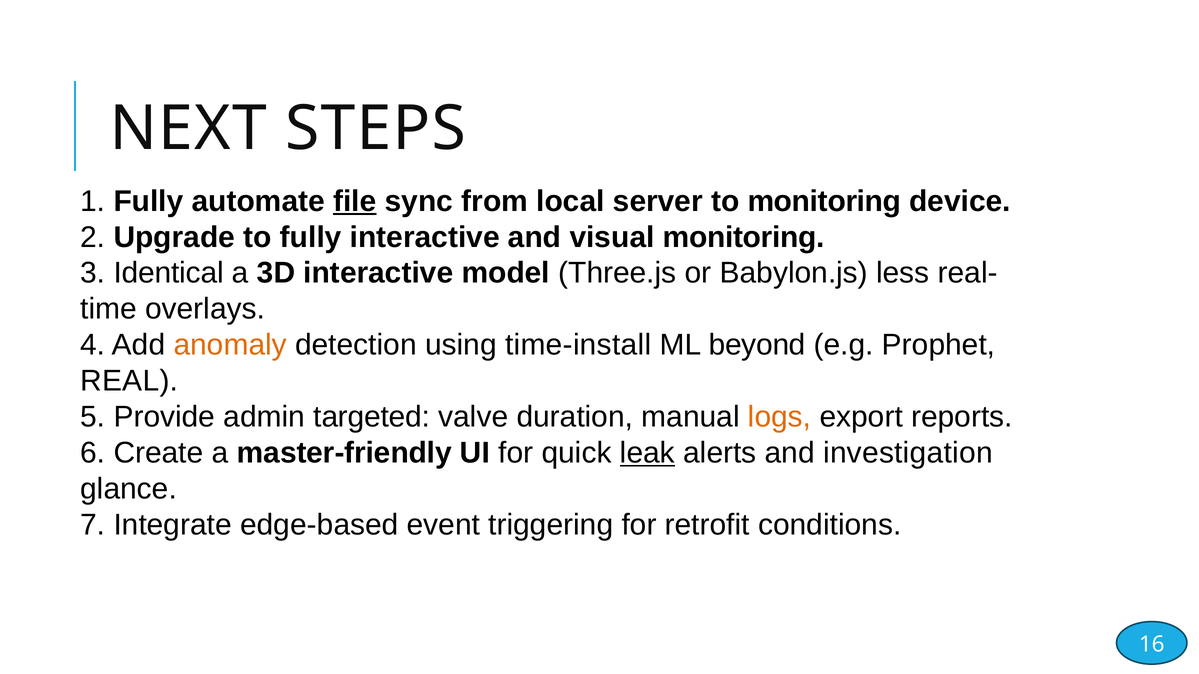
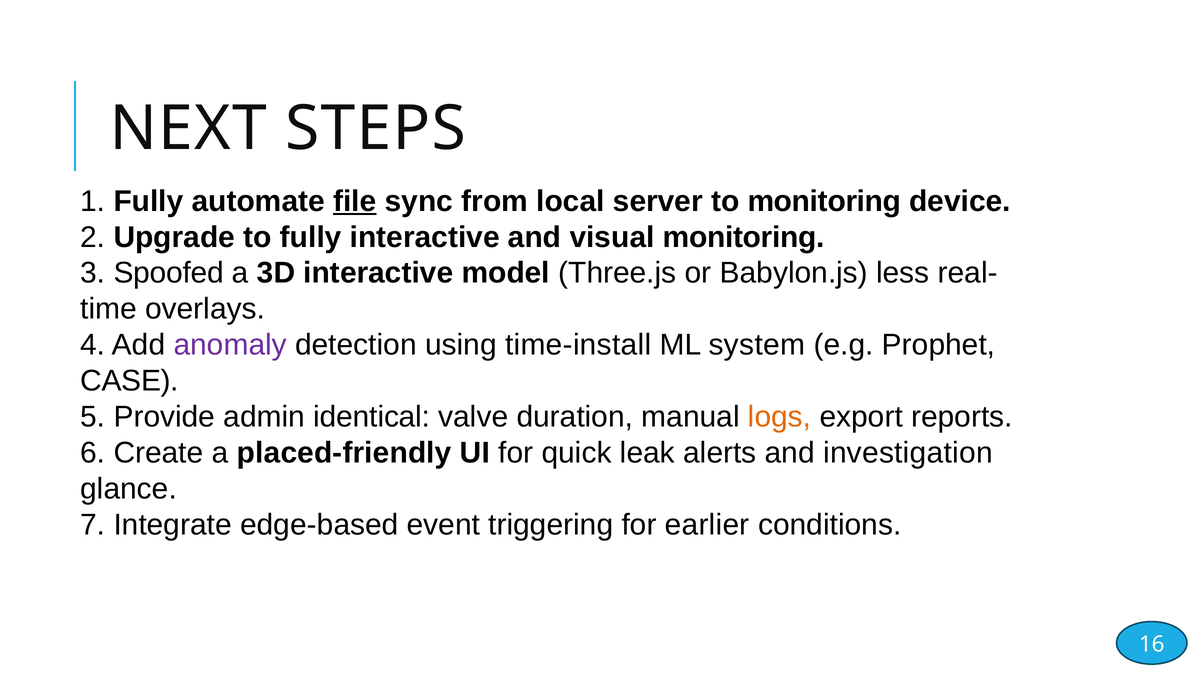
Identical: Identical -> Spoofed (169, 273)
anomaly colour: orange -> purple (230, 345)
beyond: beyond -> system (757, 345)
REAL: REAL -> CASE (130, 381)
targeted: targeted -> identical (372, 417)
master-friendly: master-friendly -> placed-friendly (344, 453)
leak underline: present -> none (647, 453)
retrofit: retrofit -> earlier (707, 525)
